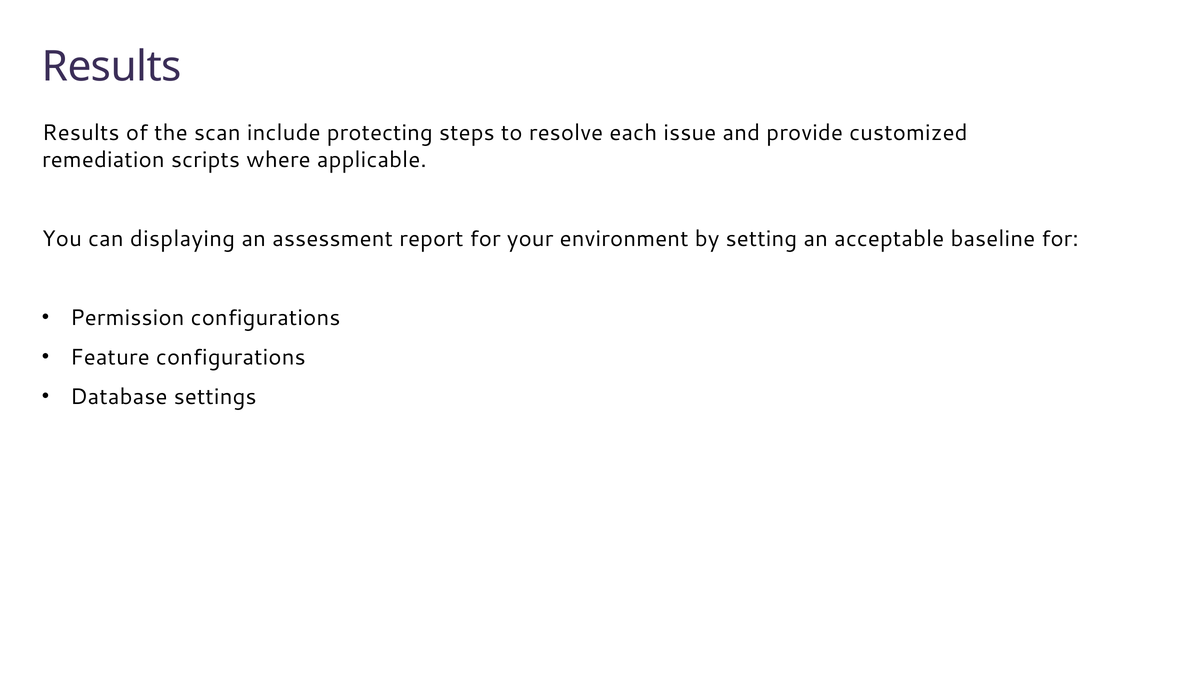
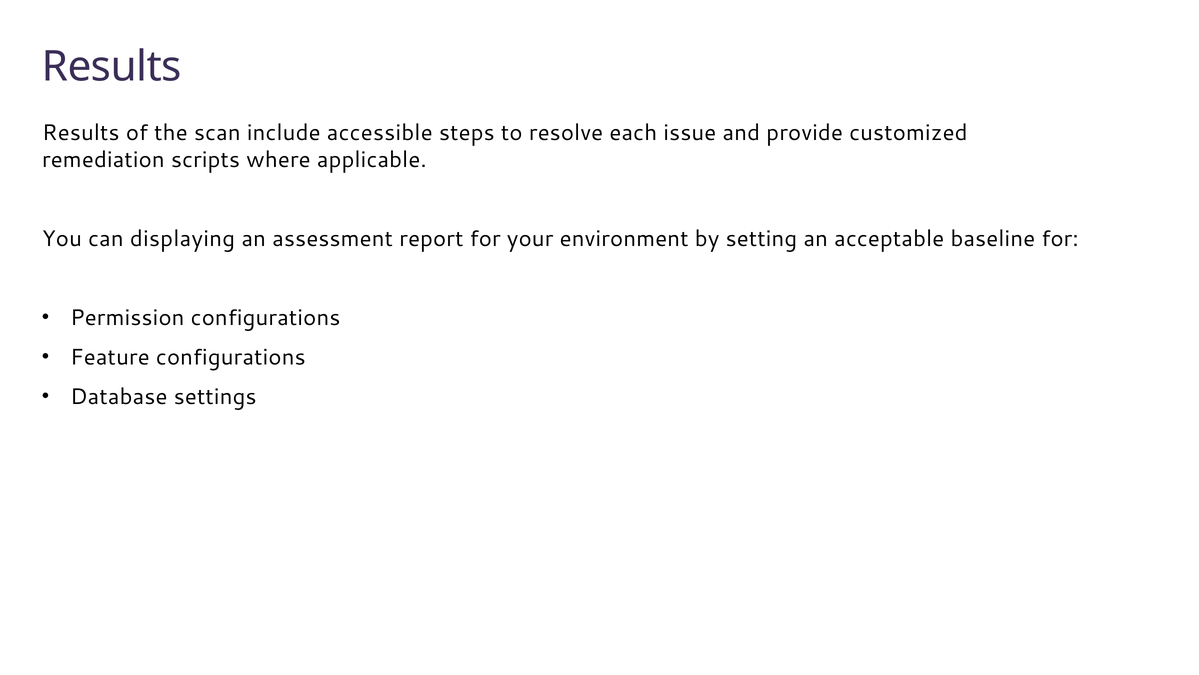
protecting: protecting -> accessible (380, 133)
